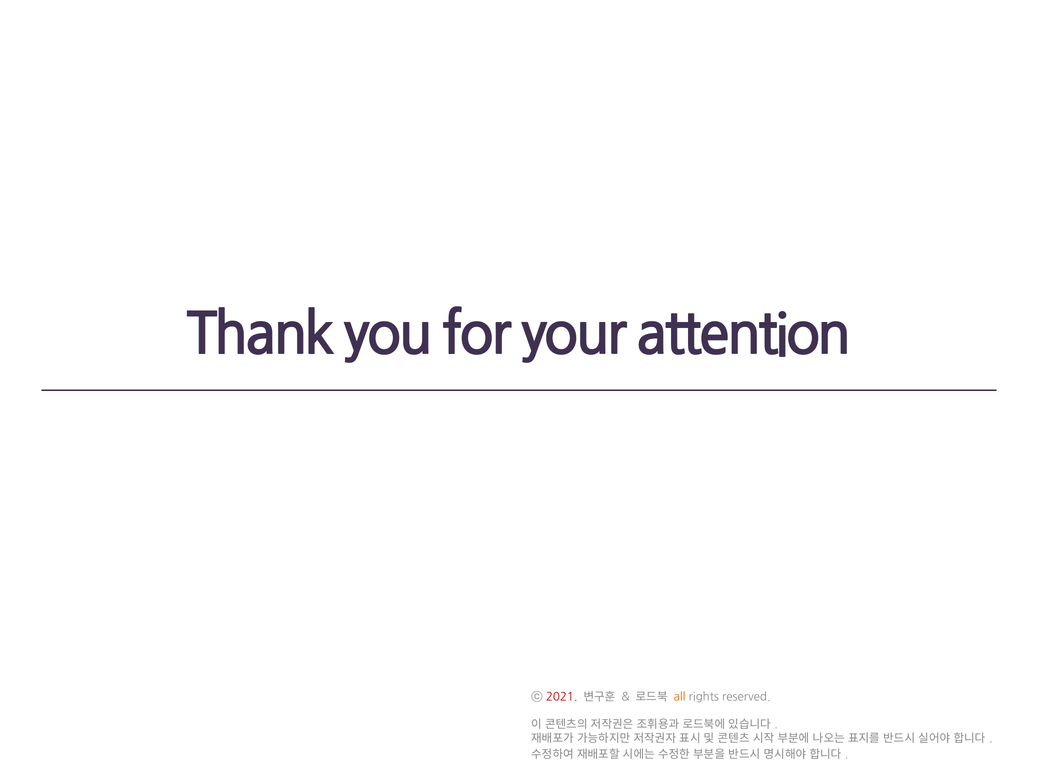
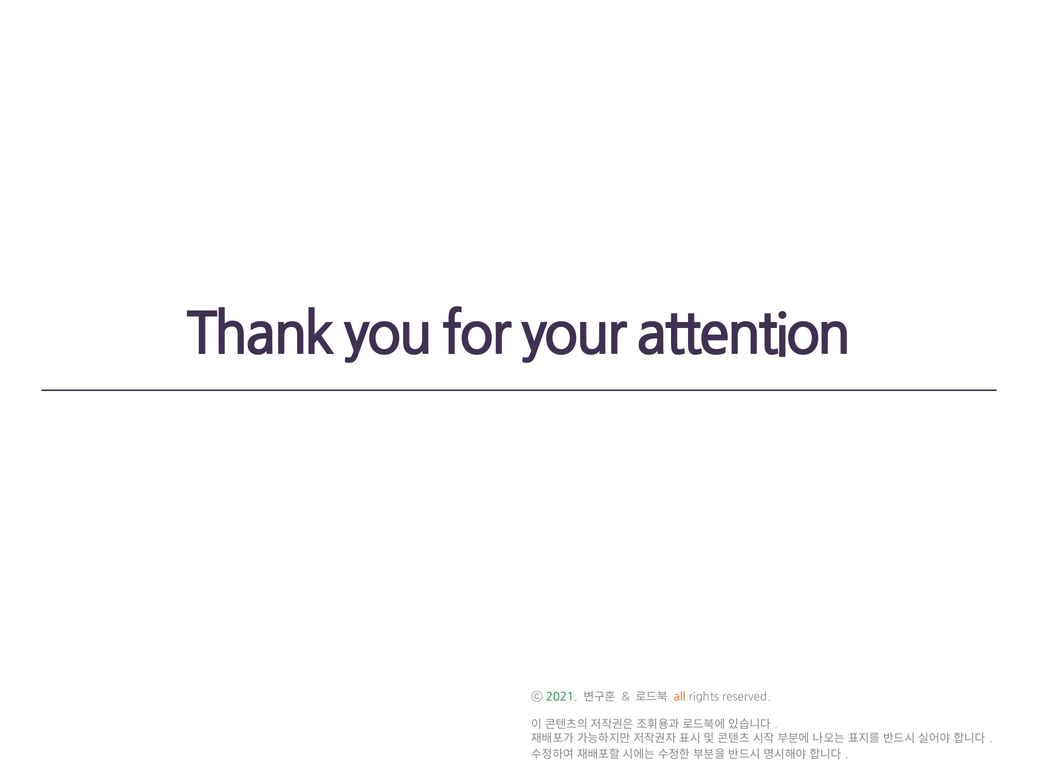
2021 colour: red -> green (562, 697)
